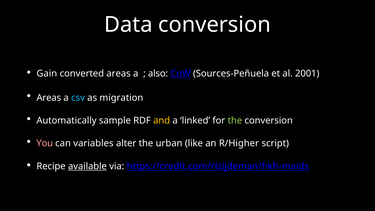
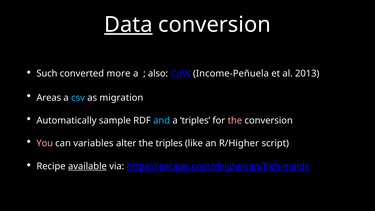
Data underline: none -> present (128, 25)
Gain: Gain -> Such (47, 74)
converted areas: areas -> more (118, 74)
Sources-Peñuela: Sources-Peñuela -> Income-Peñuela (231, 74)
2001: 2001 -> 2013 (307, 74)
and colour: yellow -> light blue (162, 121)
a linked: linked -> triples (195, 121)
the colour: light green -> pink (235, 121)
the urban: urban -> triples (169, 143)
https://credit.com/rlzijdeman/hkh-maids: https://credit.com/rlzijdeman/hkh-maids -> https://escape.com/rlzijdeman/hkh-maids (218, 166)
